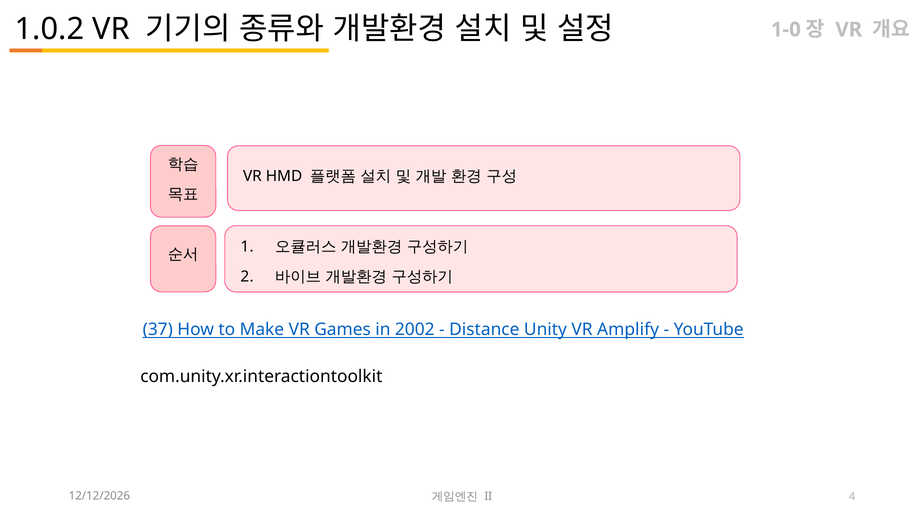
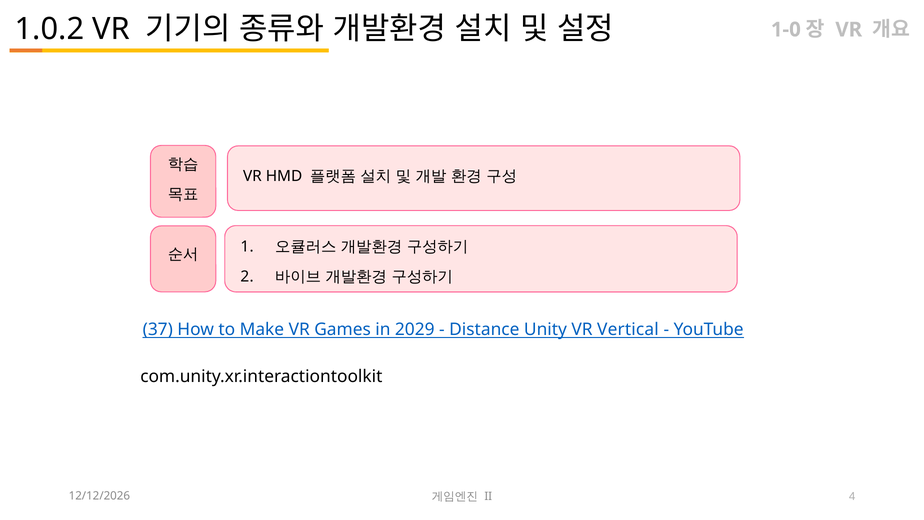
2002: 2002 -> 2029 (415, 330)
Amplify: Amplify -> Vertical (628, 330)
